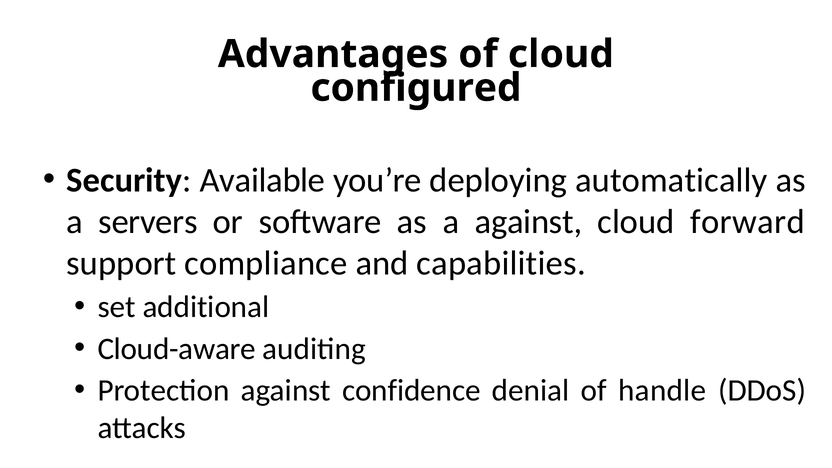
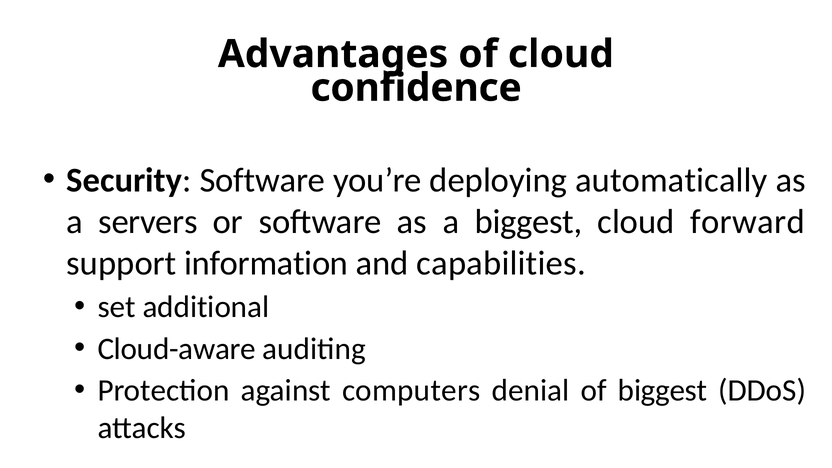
configured: configured -> confidence (416, 88)
Security Available: Available -> Software (262, 180)
a against: against -> biggest (528, 222)
compliance: compliance -> information (266, 263)
confidence: confidence -> computers (411, 390)
of handle: handle -> biggest (663, 390)
